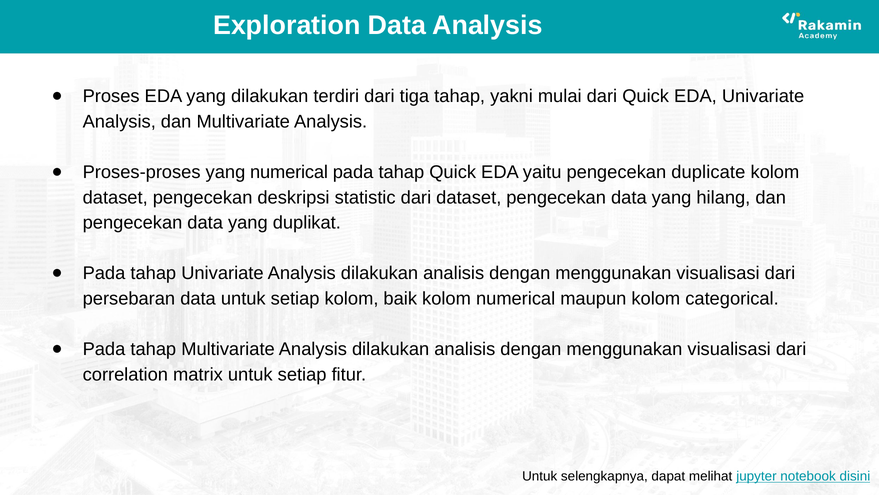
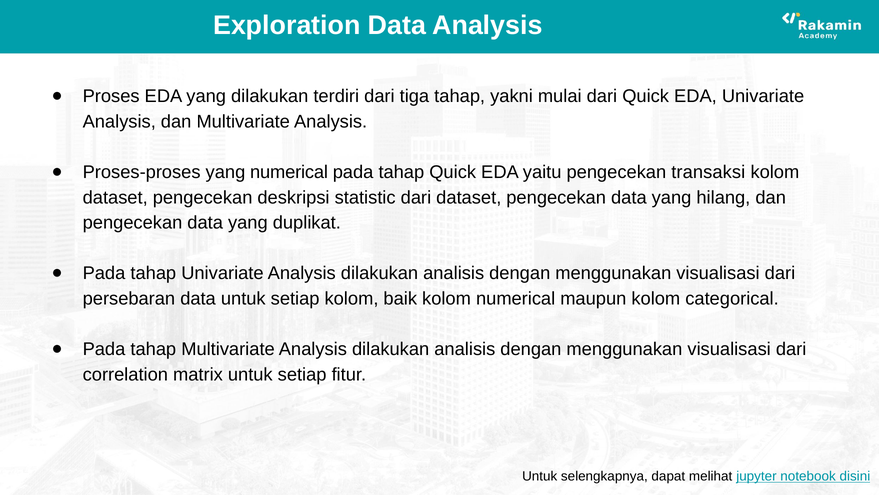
duplicate: duplicate -> transaksi (708, 172)
